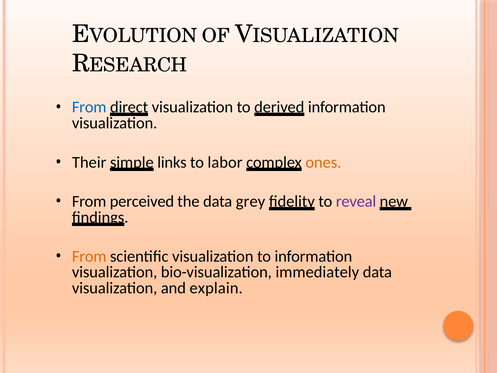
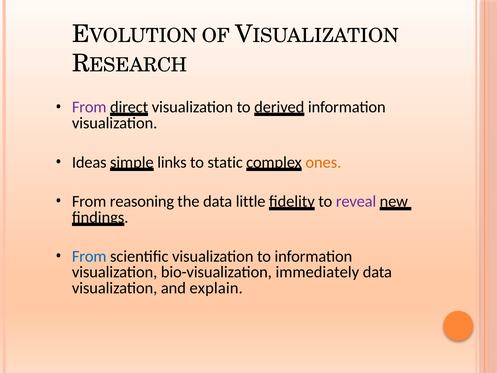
From colour: blue -> purple (89, 107)
Their: Their -> Ideas (89, 162)
labor: labor -> static (225, 162)
perceived: perceived -> reasoning (142, 201)
grey: grey -> little (251, 201)
From colour: orange -> blue (89, 256)
